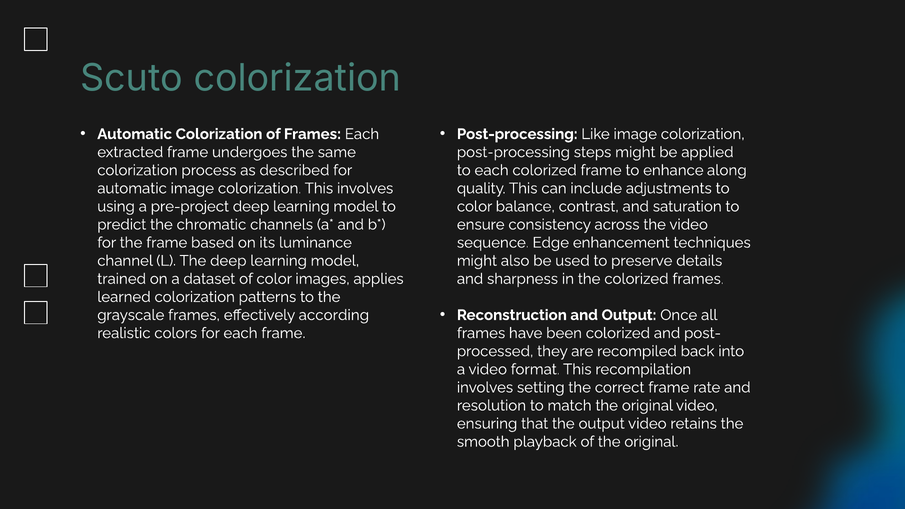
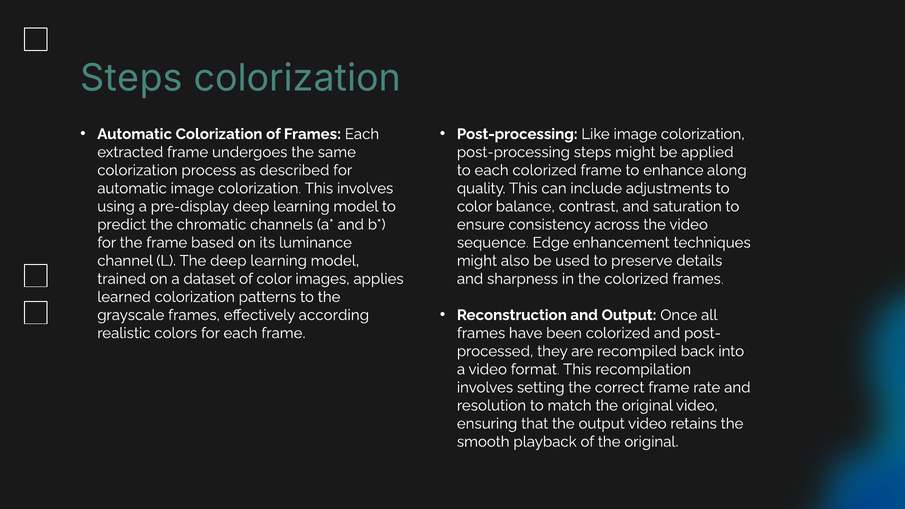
Scuto: Scuto -> Steps (131, 78)
pre-project: pre-project -> pre-display (190, 206)
